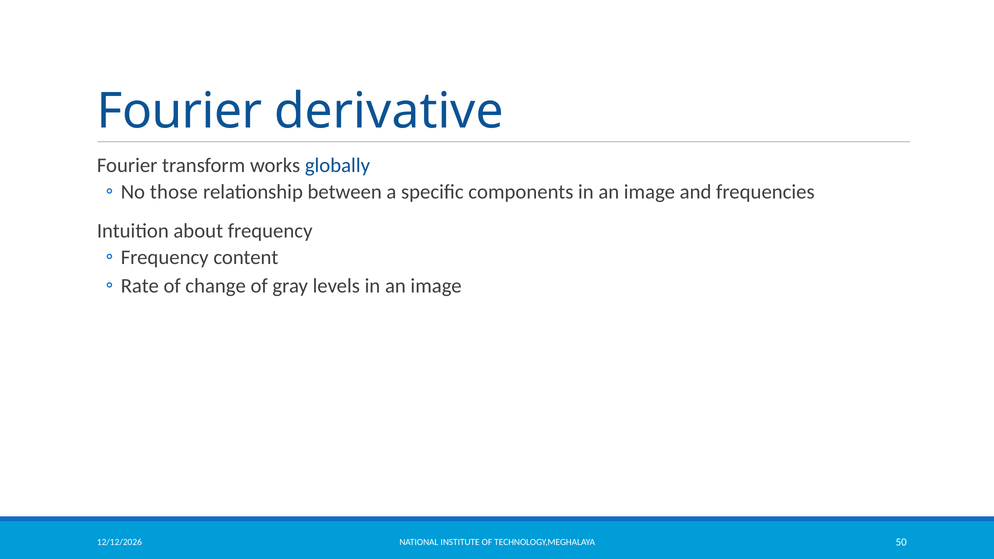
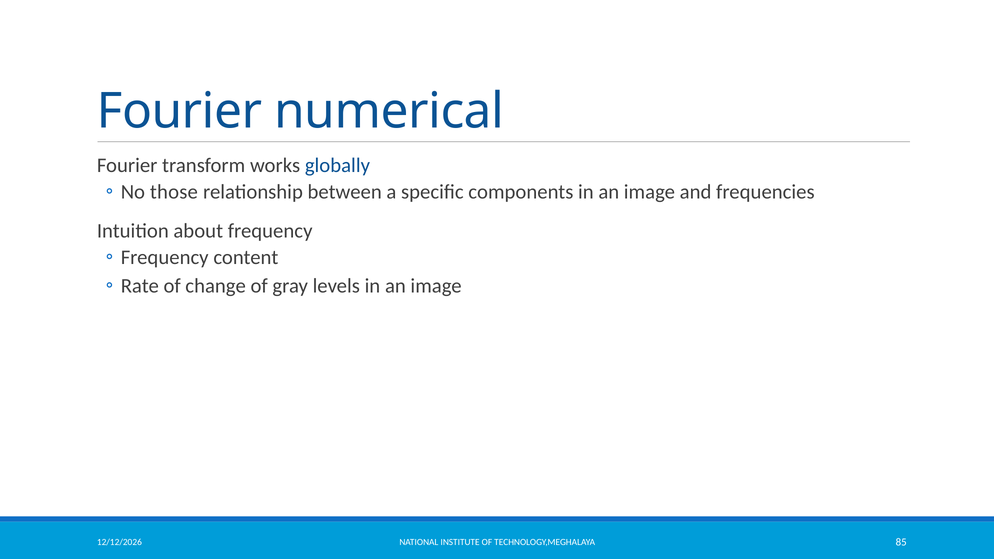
derivative: derivative -> numerical (389, 111)
50: 50 -> 85 (901, 542)
